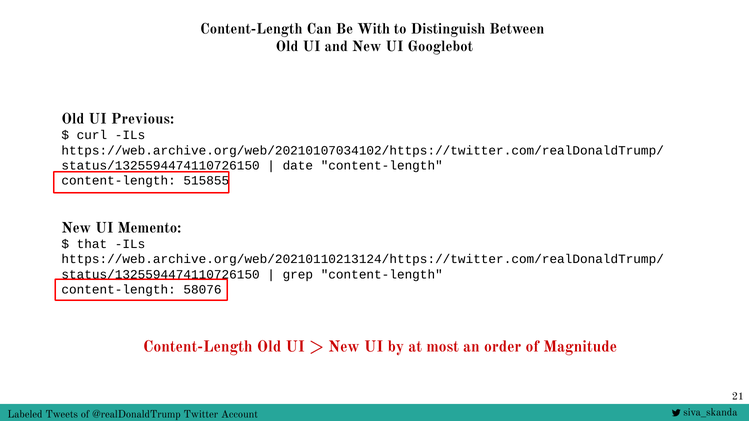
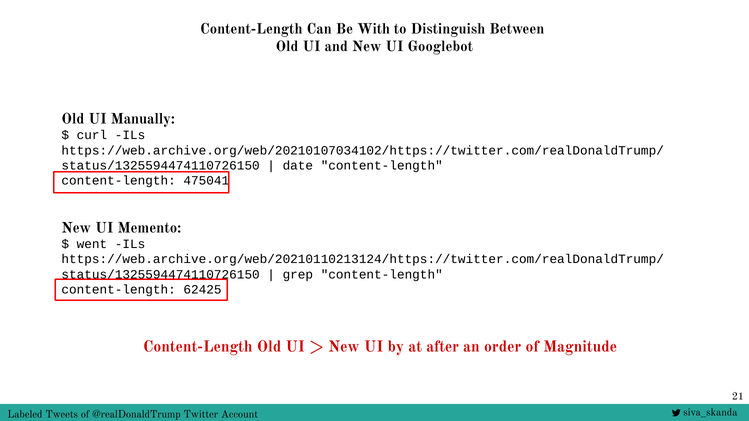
Previous: Previous -> Manually (143, 119)
515855: 515855 -> 475041 (206, 181)
that: that -> went (92, 244)
58076: 58076 -> 62425 (203, 290)
most: most -> after (443, 347)
